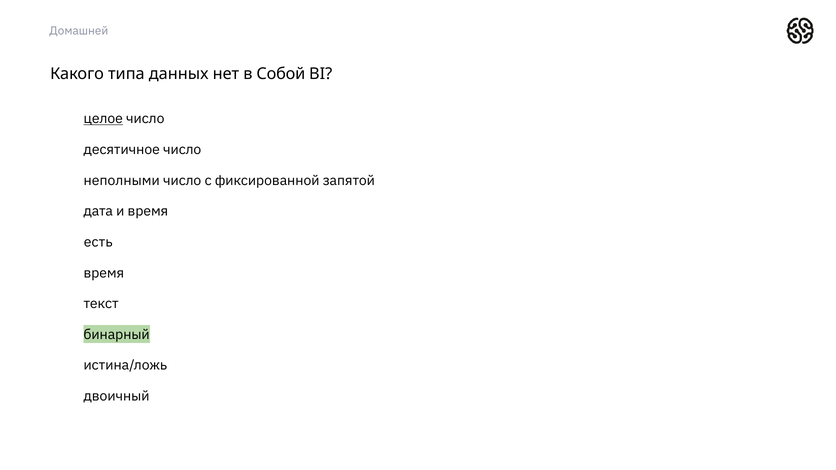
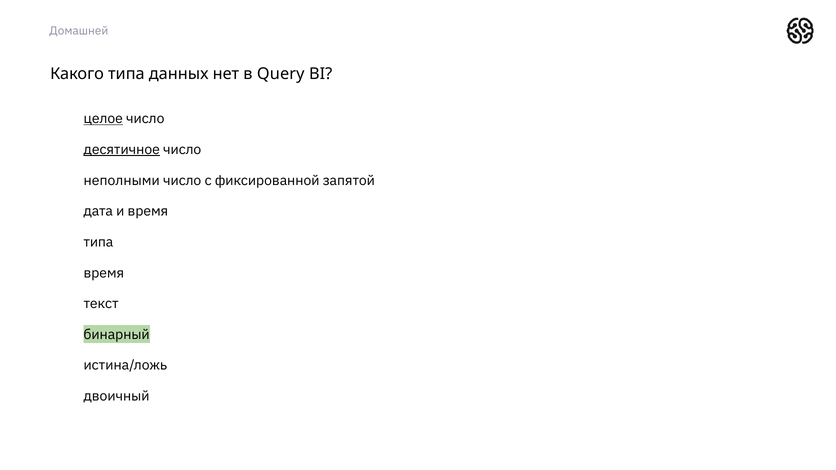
Собой: Собой -> Query (281, 74)
десятичное underline: none -> present (122, 150)
есть: есть -> типа (98, 242)
